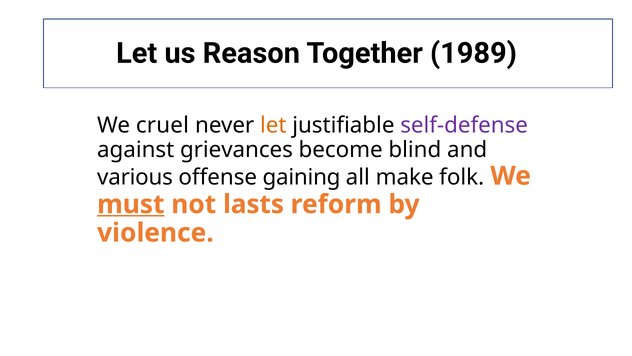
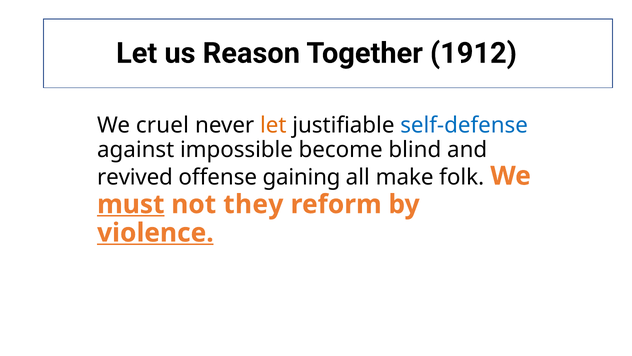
1989: 1989 -> 1912 (473, 53)
self-defense colour: purple -> blue (464, 125)
grievances: grievances -> impossible (236, 149)
various: various -> revived (135, 177)
lasts: lasts -> they (253, 204)
violence underline: none -> present (155, 233)
